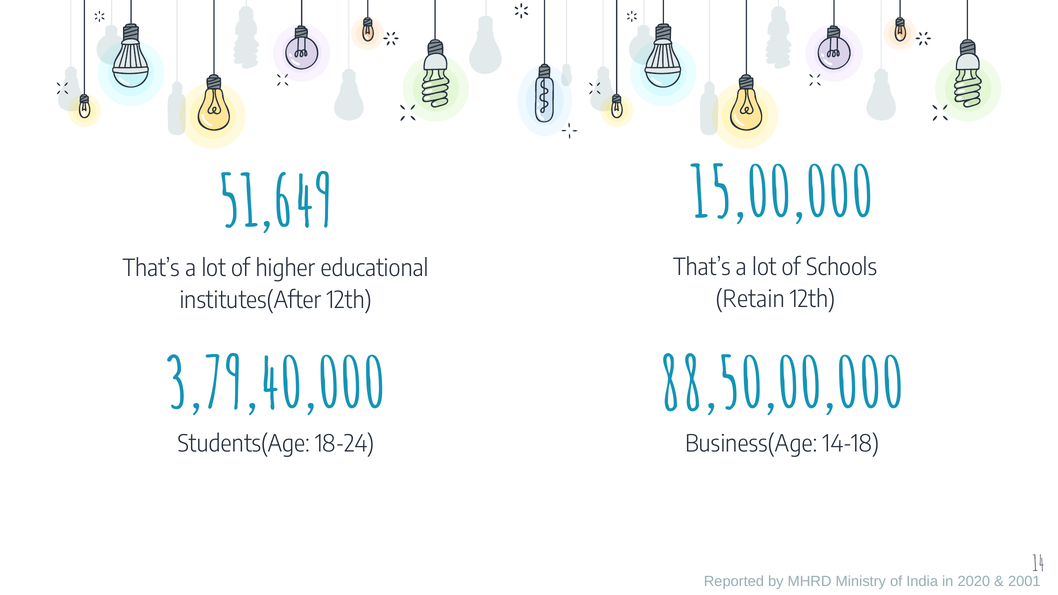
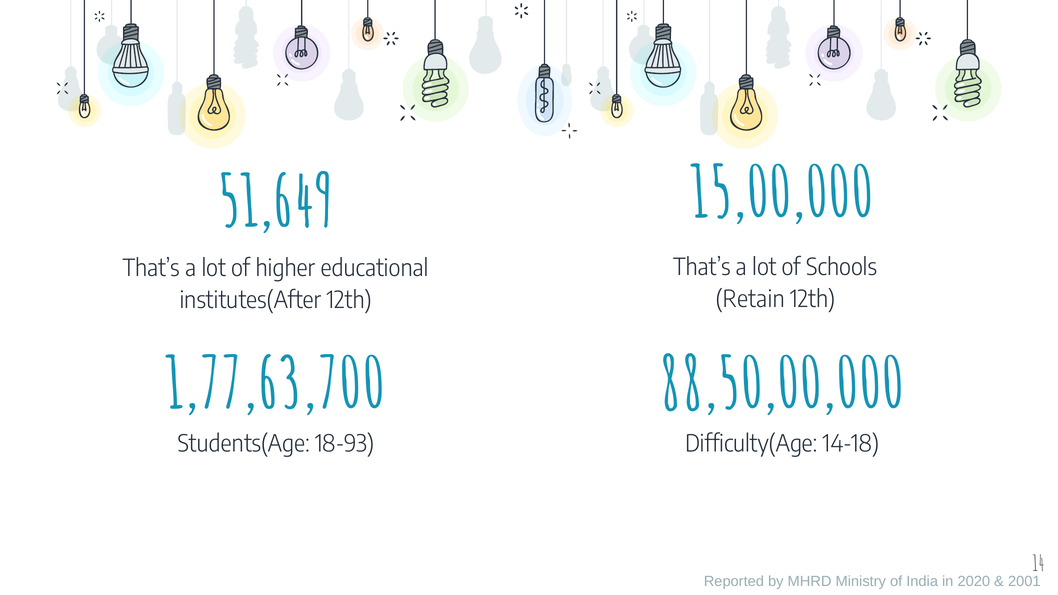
3,79,40,000: 3,79,40,000 -> 1,77,63,700 (275, 386)
18-24: 18-24 -> 18-93 (345, 444)
Business(Age: Business(Age -> Difficulty(Age (751, 444)
